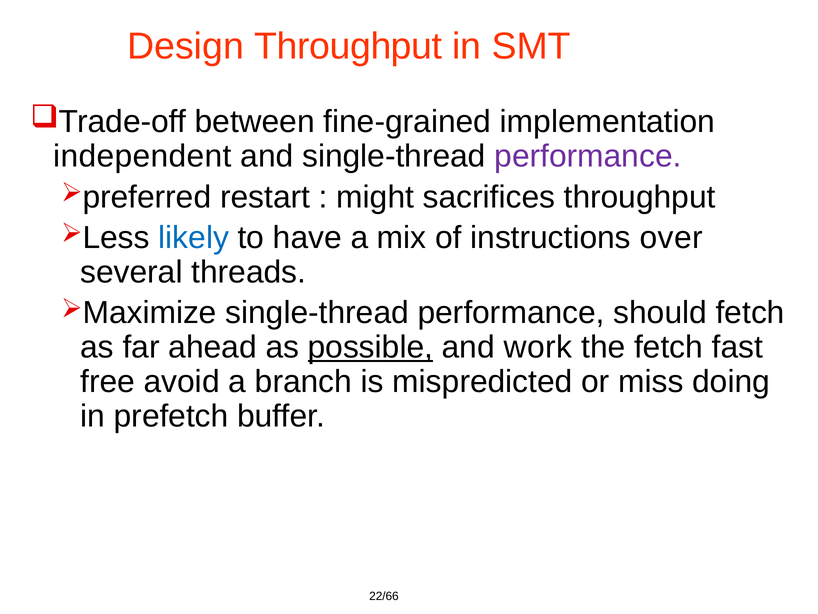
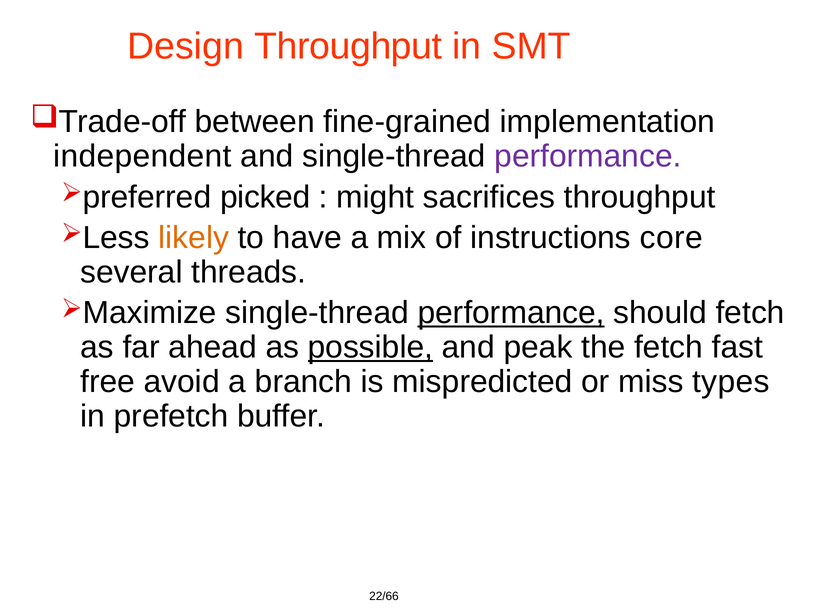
restart: restart -> picked (265, 197)
likely colour: blue -> orange (194, 238)
over: over -> core (671, 238)
performance underline: none -> present (511, 313)
work: work -> peak (538, 347)
doing: doing -> types (731, 381)
